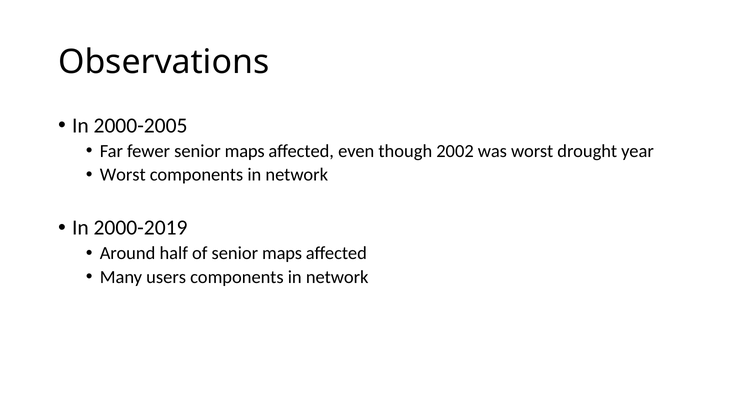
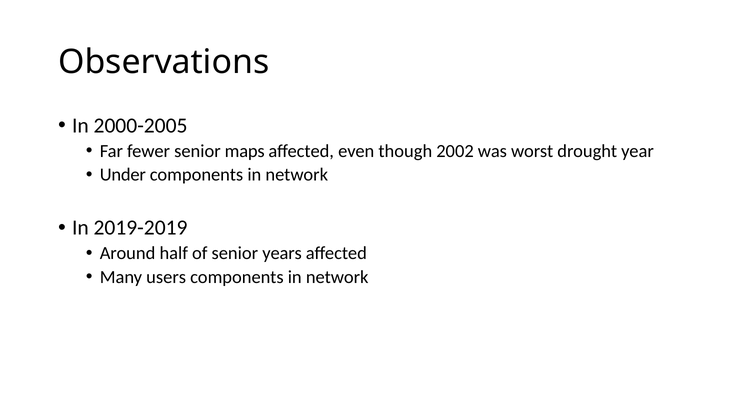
Worst: Worst -> Under (123, 175)
2000-2019: 2000-2019 -> 2019-2019 (141, 228)
of senior maps: maps -> years (282, 254)
